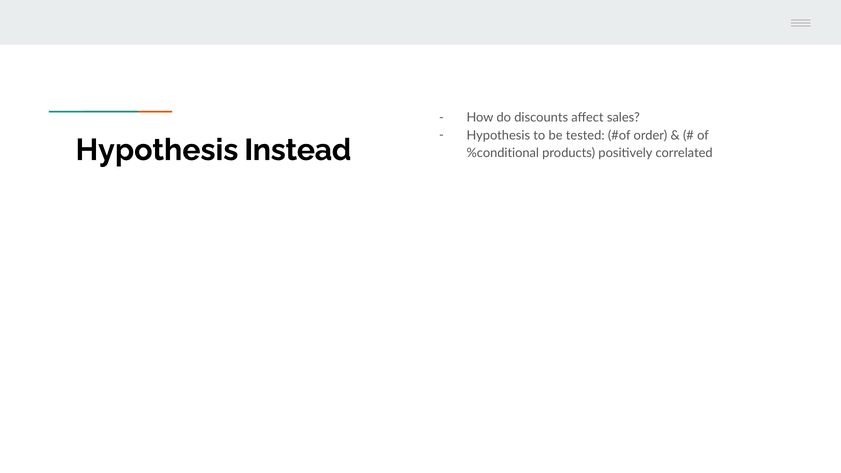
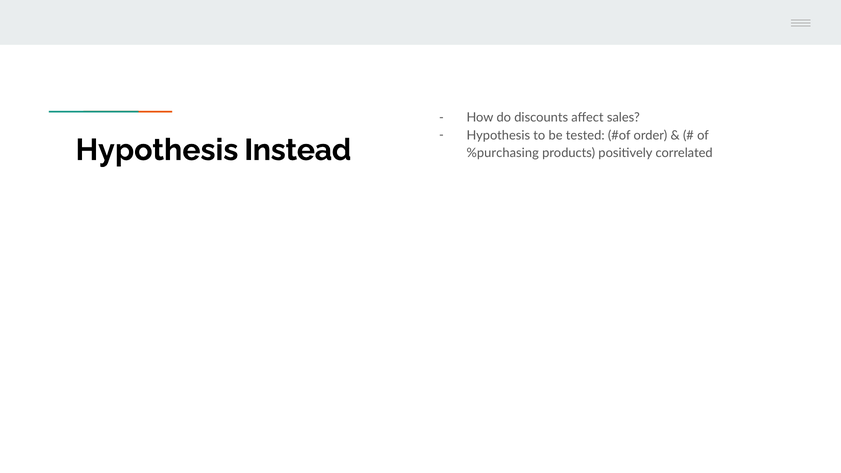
%conditional: %conditional -> %purchasing (503, 153)
